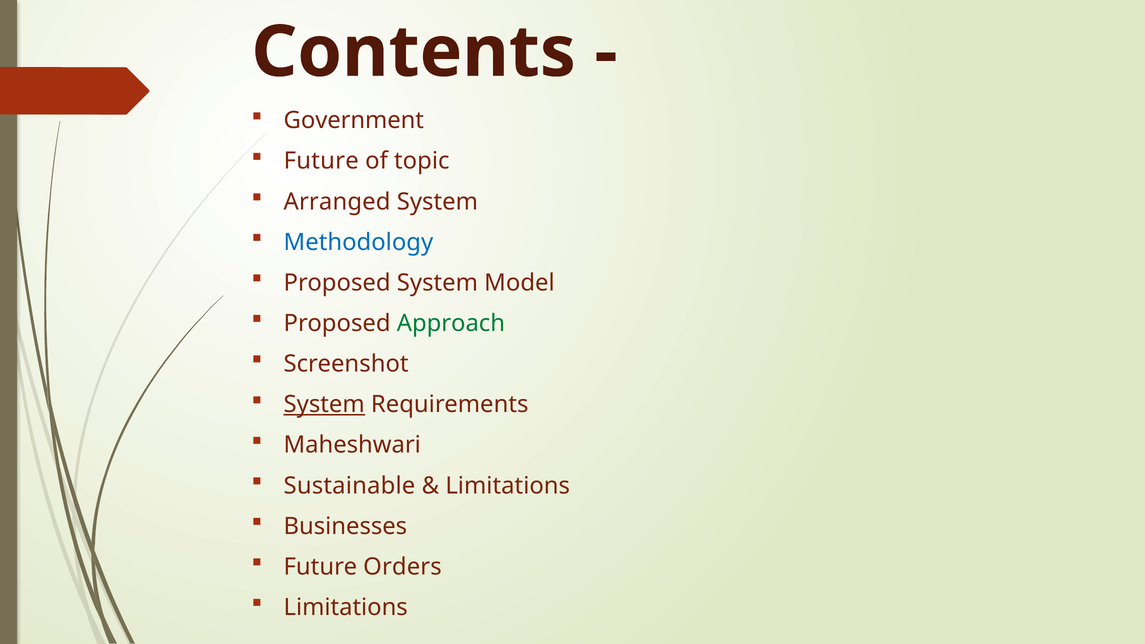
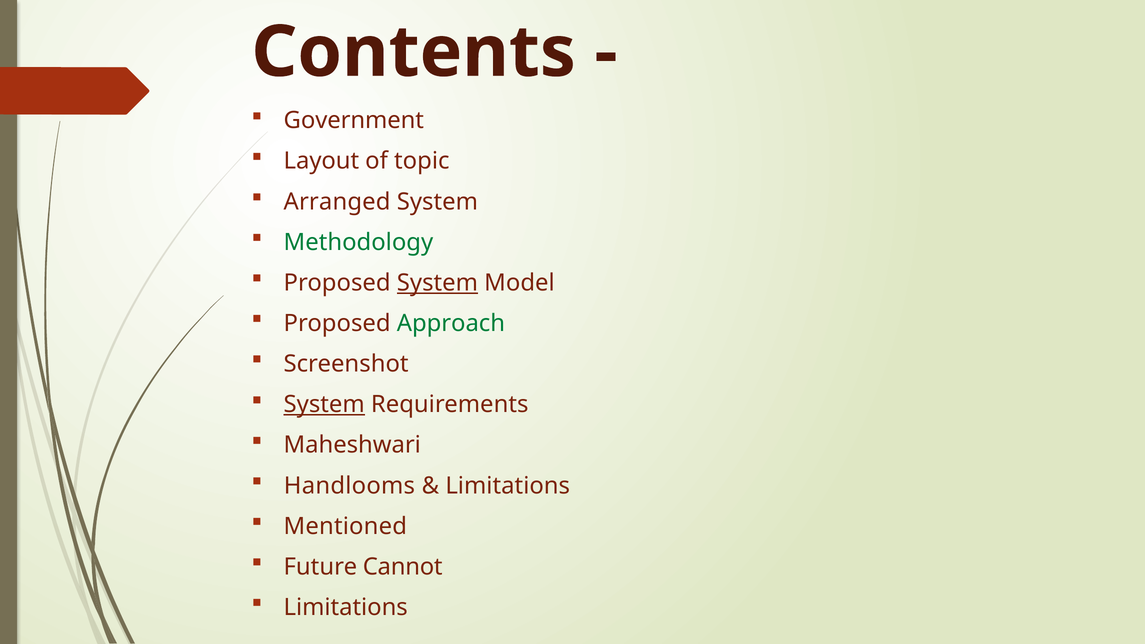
Future: Future -> Layout (321, 161)
Methodology colour: blue -> green (358, 242)
System underline: none -> present (437, 283)
Sustainable: Sustainable -> Handlooms (349, 486)
Businesses: Businesses -> Mentioned (345, 526)
Orders: Orders -> Cannot (403, 567)
